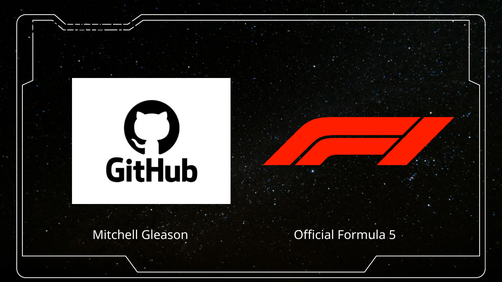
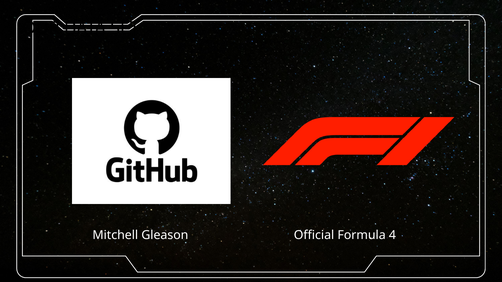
5: 5 -> 4 (392, 235)
